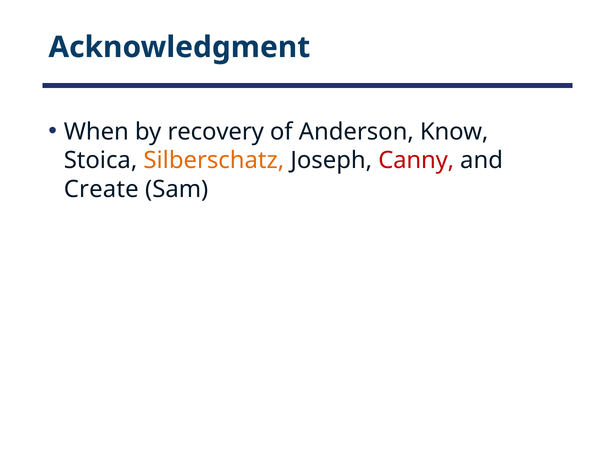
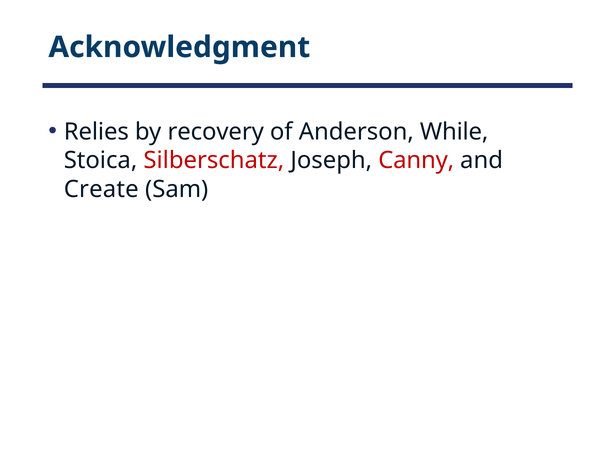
When: When -> Relies (96, 132)
Know: Know -> While (454, 132)
Silberschatz colour: orange -> red (214, 161)
